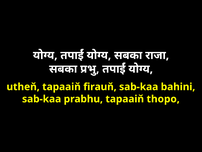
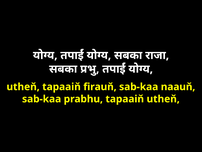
bahini: bahini -> naauň (178, 87)
tapaaiň thopo: thopo -> utheň (163, 99)
